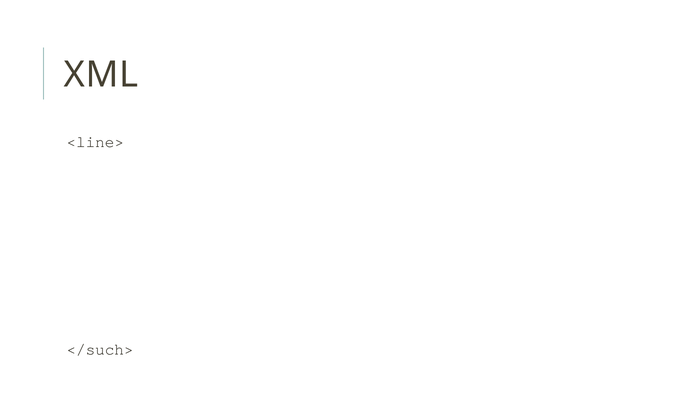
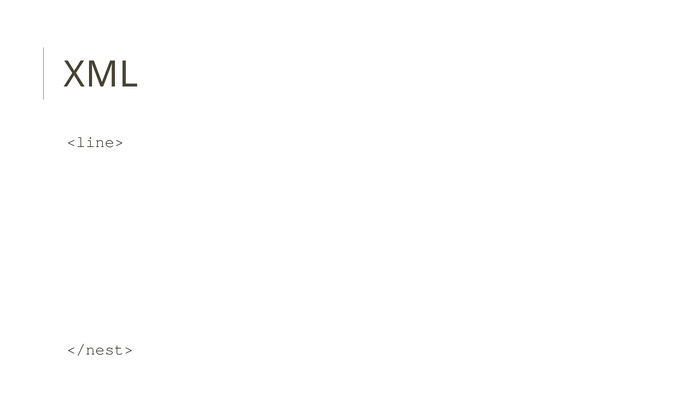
</such>: </such> -> </nest> (100, 349)
